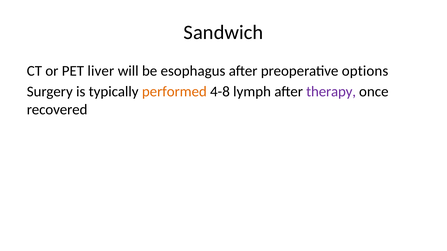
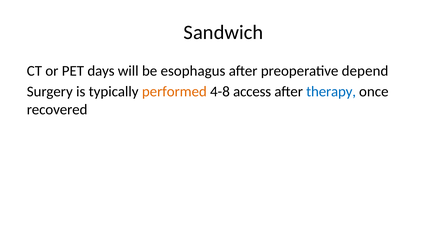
liver: liver -> days (101, 71)
options: options -> depend (365, 71)
lymph: lymph -> access (252, 92)
therapy colour: purple -> blue (331, 92)
